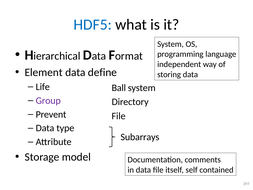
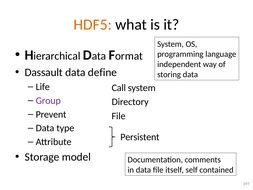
HDF5 colour: blue -> orange (93, 24)
Element: Element -> Dassault (44, 72)
Ball: Ball -> Call (119, 88)
Subarrays: Subarrays -> Persistent (140, 137)
